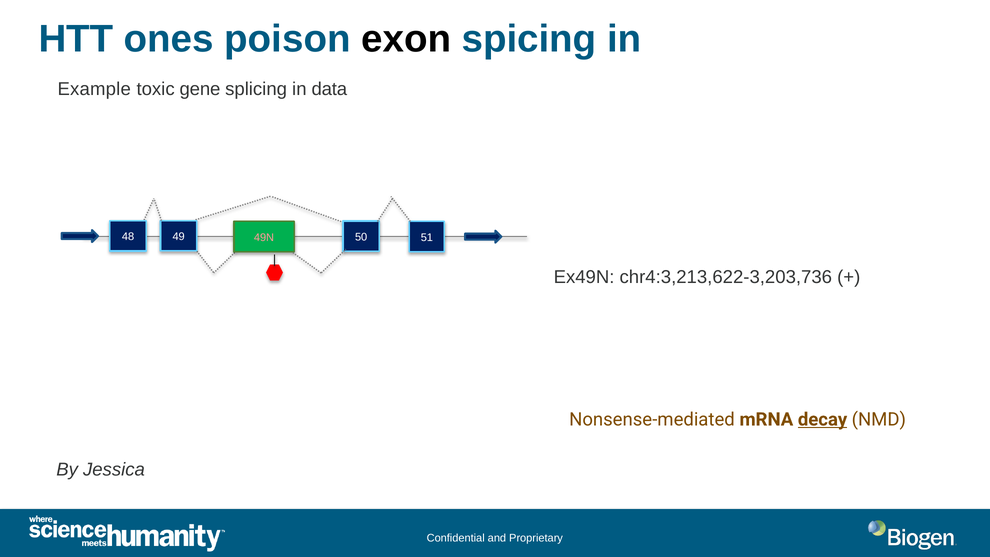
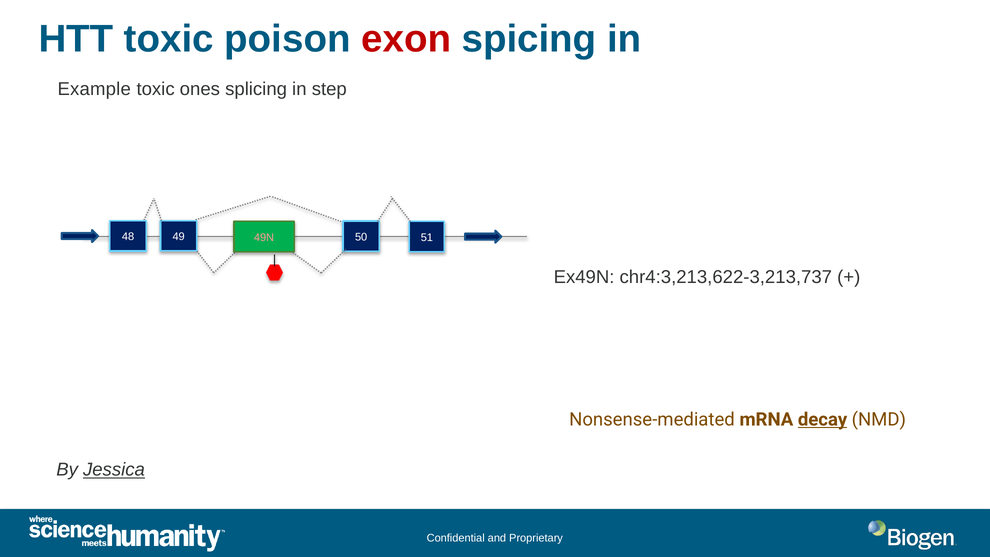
HTT ones: ones -> toxic (169, 39)
exon colour: black -> red (406, 39)
gene: gene -> ones (200, 89)
data: data -> step (329, 89)
chr4:3,213,622-3,203,736: chr4:3,213,622-3,203,736 -> chr4:3,213,622-3,213,737 (726, 277)
Jessica underline: none -> present (114, 470)
